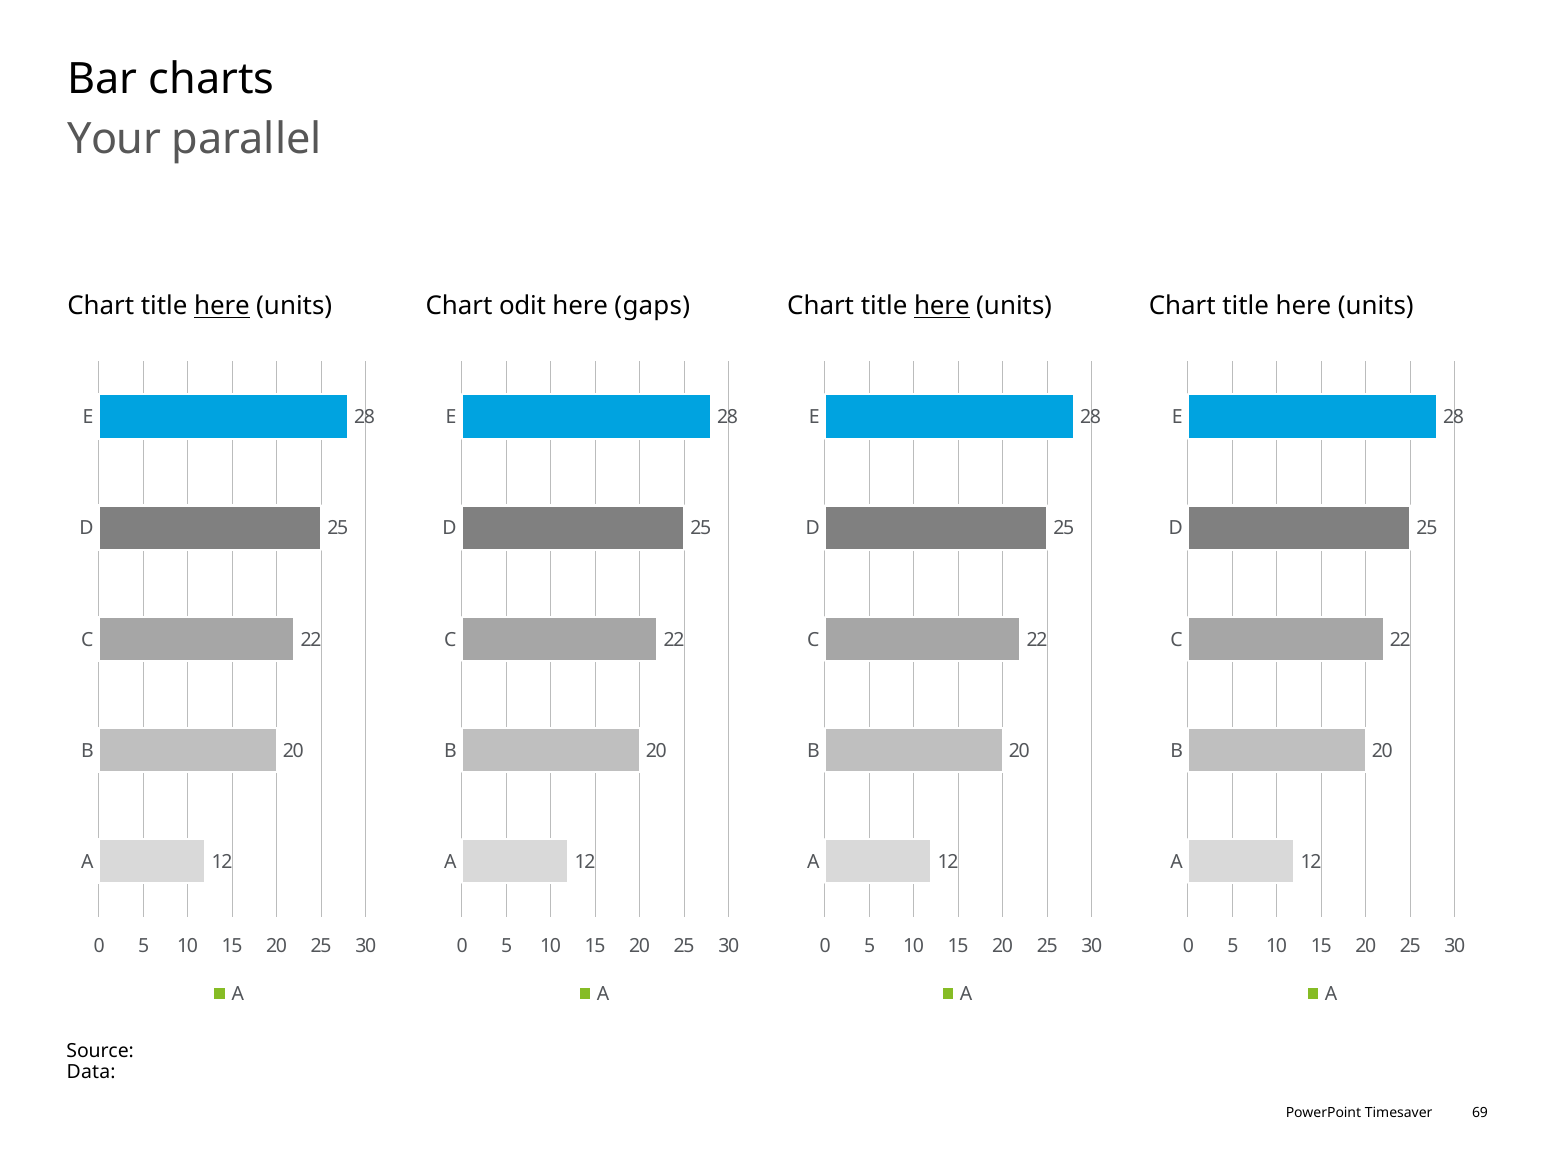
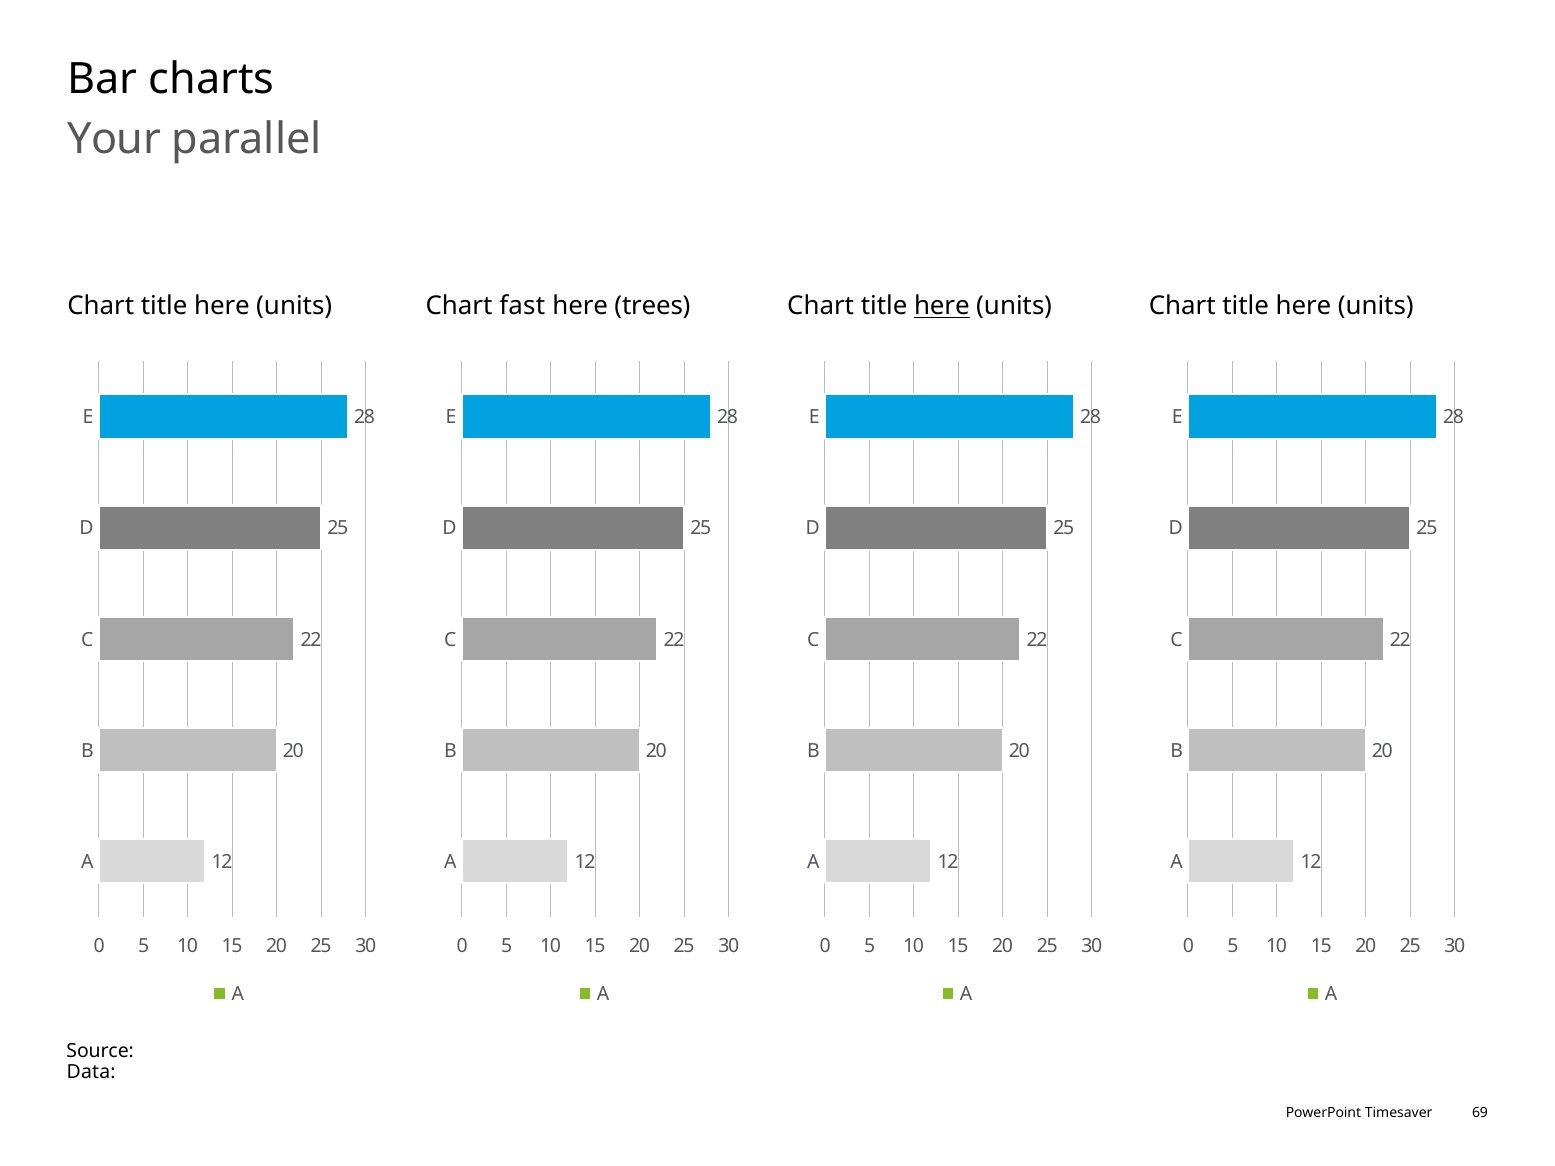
here underline: present -> none (222, 306)
odit: odit -> fast (522, 306)
gaps: gaps -> trees (653, 306)
